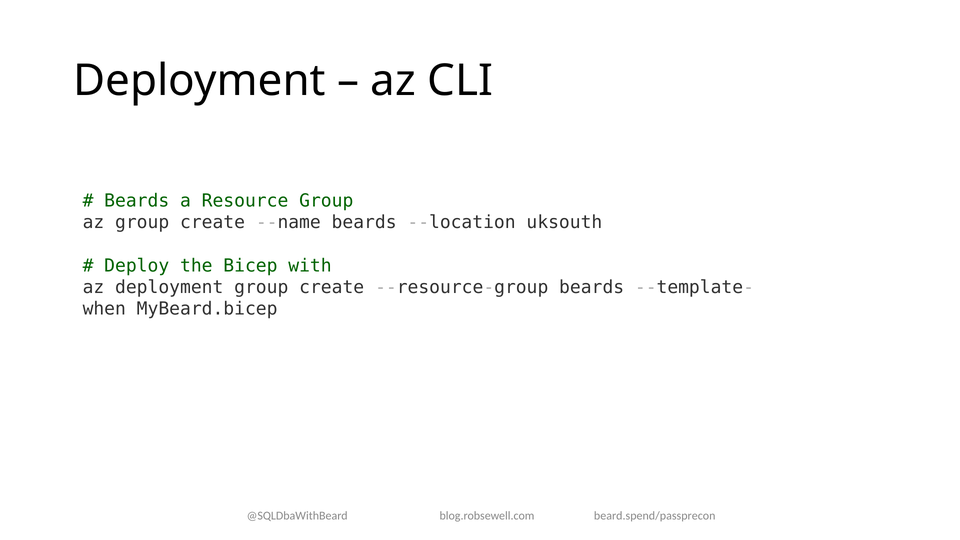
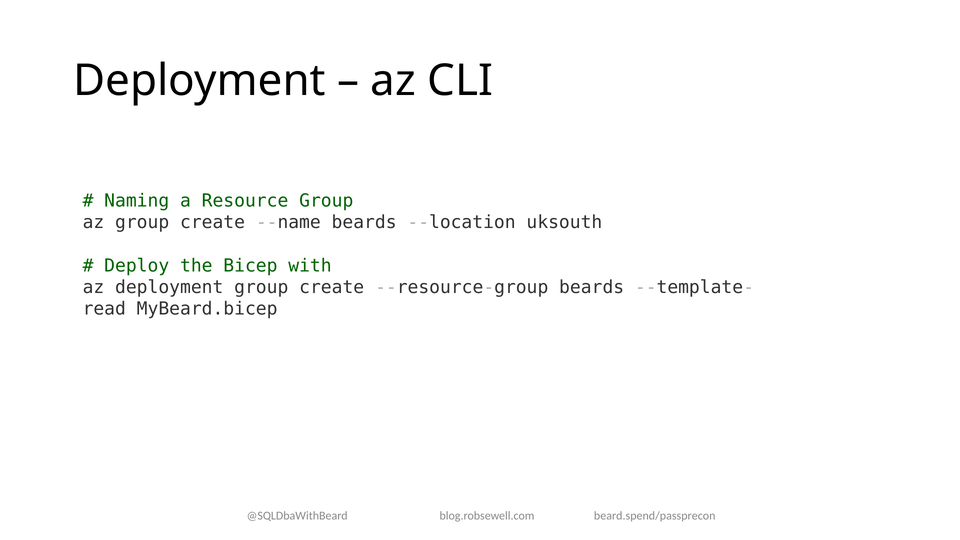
Beards: Beards -> Naming (137, 201)
when: when -> read (104, 309)
